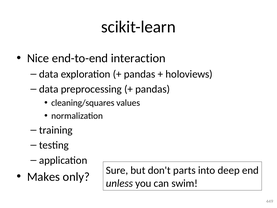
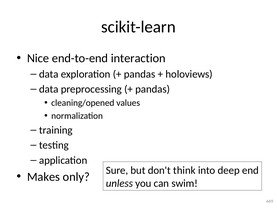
cleaning/squares: cleaning/squares -> cleaning/opened (83, 103)
parts: parts -> think (184, 170)
